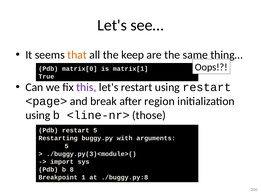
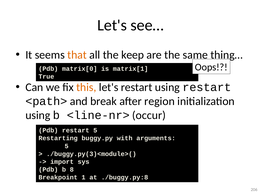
this colour: purple -> orange (86, 87)
<page>: <page> -> <path> (46, 101)
those: those -> occur (149, 115)
